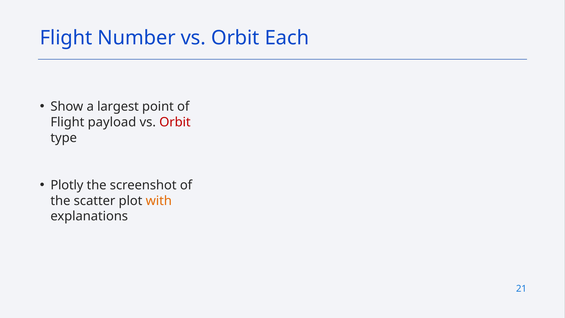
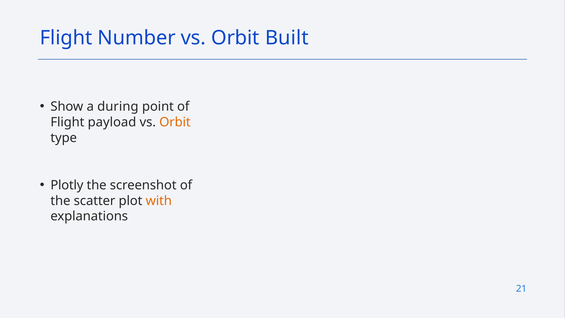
Each: Each -> Built (287, 38)
largest: largest -> during (118, 107)
Orbit colour: red -> orange (175, 122)
